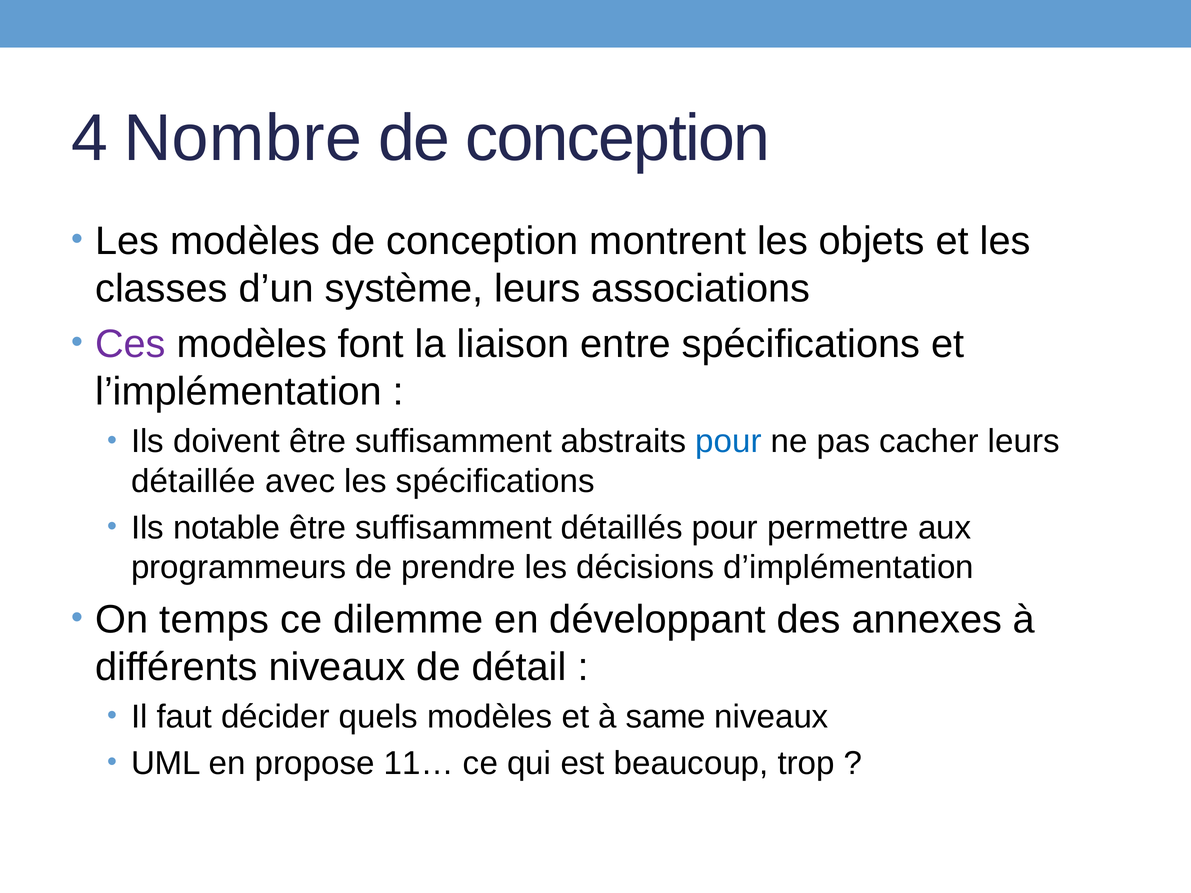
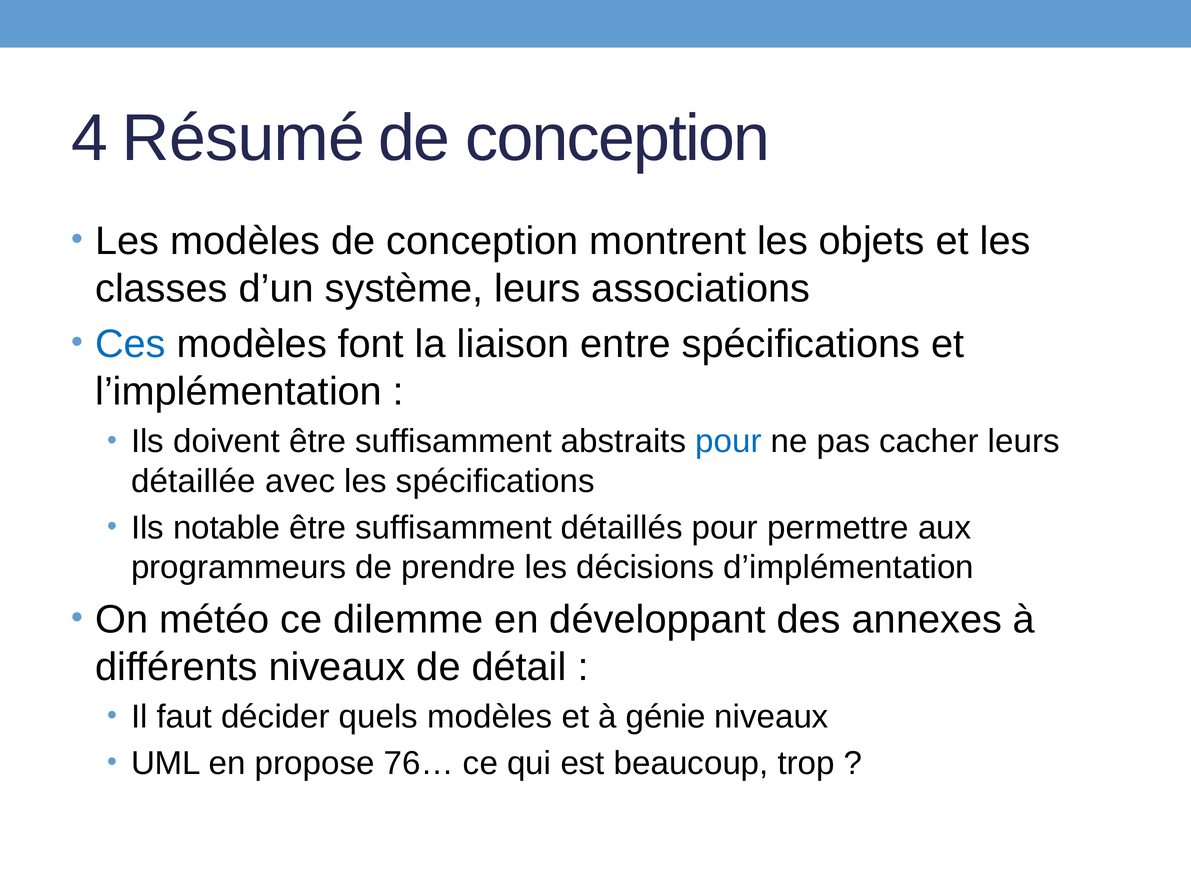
Nombre: Nombre -> Résumé (243, 139)
Ces colour: purple -> blue (131, 344)
temps: temps -> météo (214, 620)
same: same -> génie (666, 717)
11…: 11… -> 76… (419, 764)
